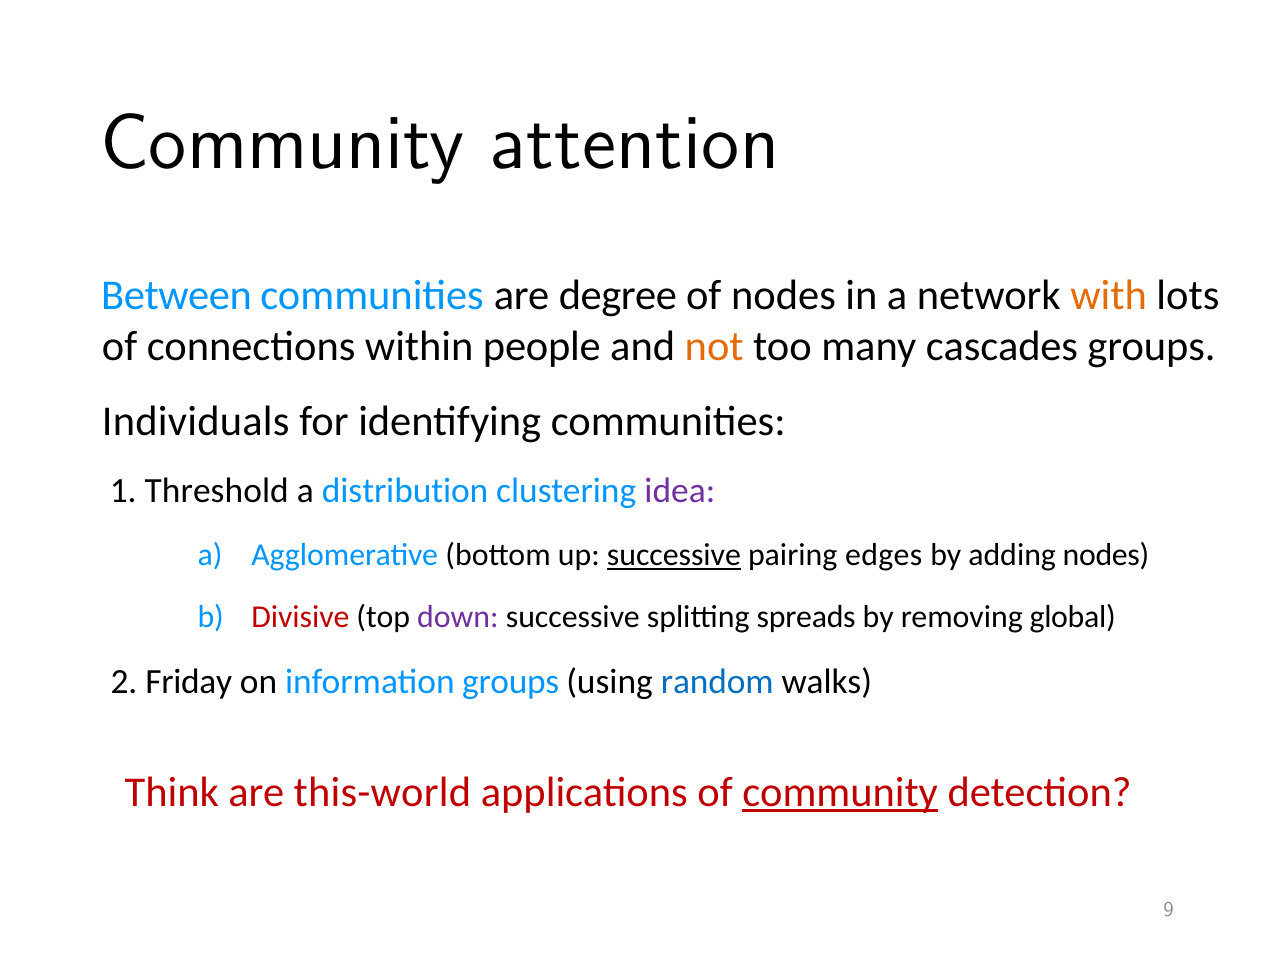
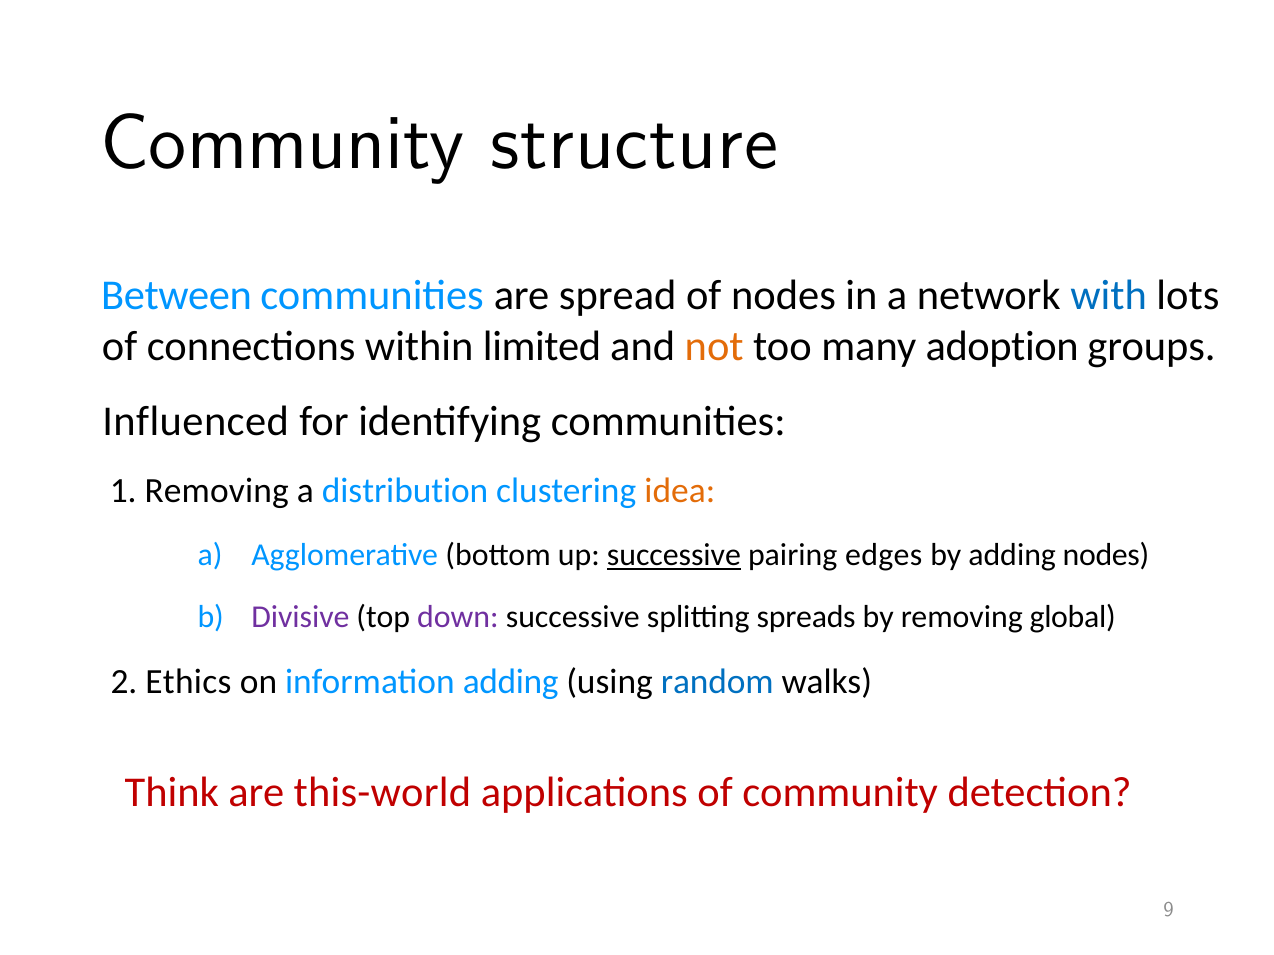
attention: attention -> structure (634, 143)
degree: degree -> spread (618, 296)
with colour: orange -> blue (1109, 296)
people: people -> limited (542, 346)
cascades: cascades -> adoption (1002, 346)
Individuals: Individuals -> Influenced (196, 421)
1 Threshold: Threshold -> Removing (217, 491)
idea colour: purple -> orange (680, 491)
Divisive colour: red -> purple (300, 617)
Friday: Friday -> Ethics (188, 682)
information groups: groups -> adding (511, 682)
community underline: present -> none (840, 793)
